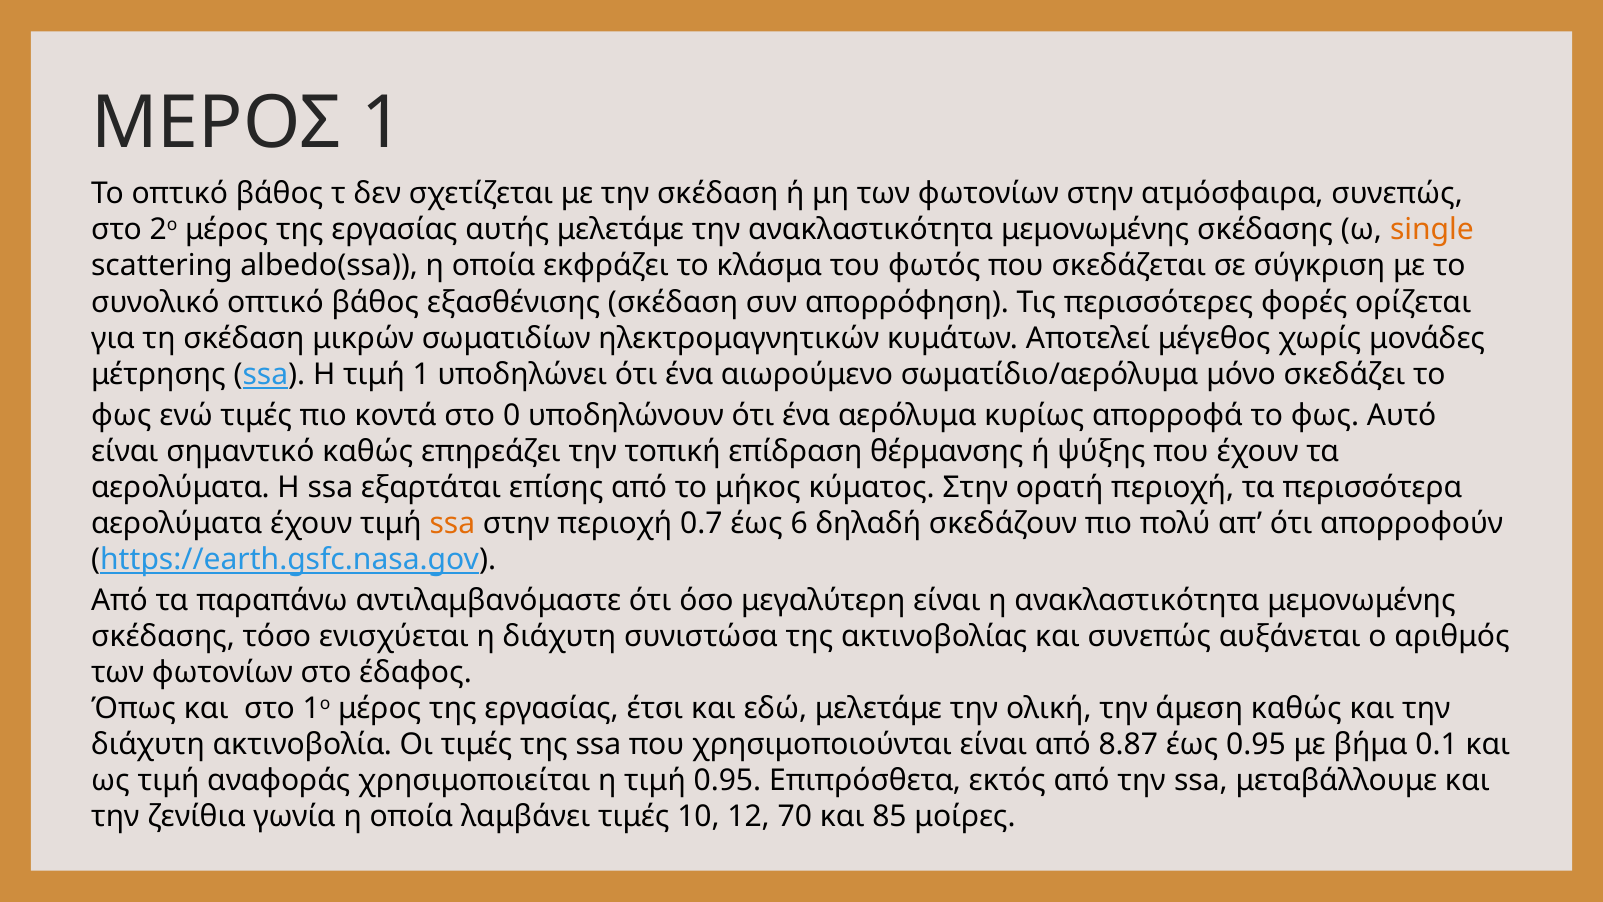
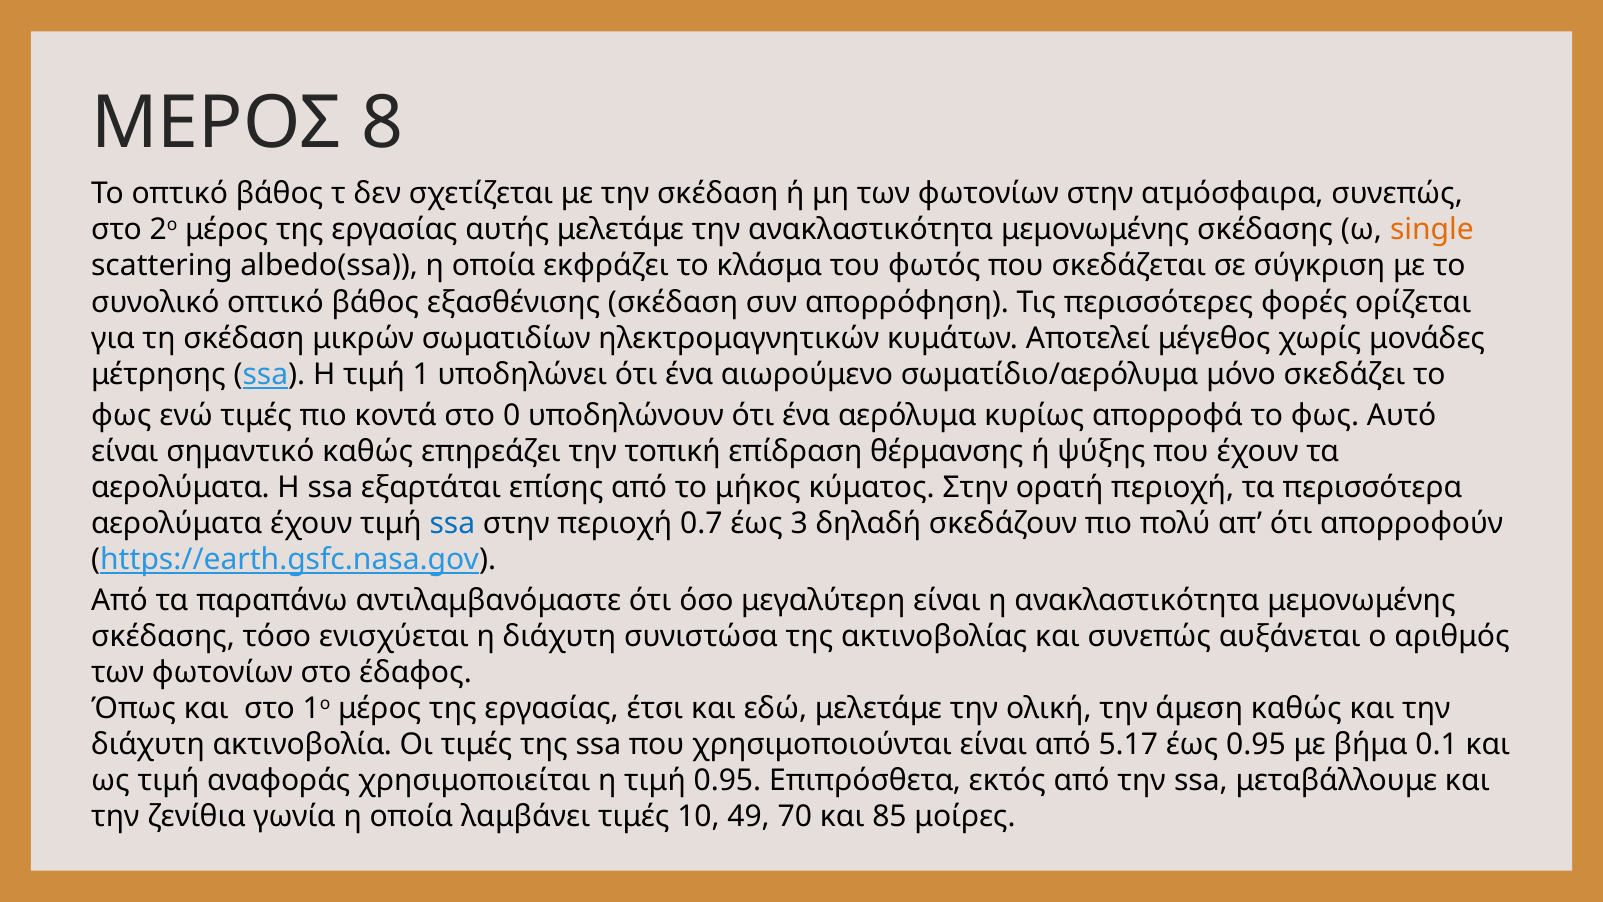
ΜΕΡΟΣ 1: 1 -> 8 (382, 123)
ssa colour: orange -> blue (452, 523)
6: 6 -> 3 (799, 523)
8.87: 8.87 -> 5.17 (1128, 745)
12: 12 -> 49 (749, 817)
